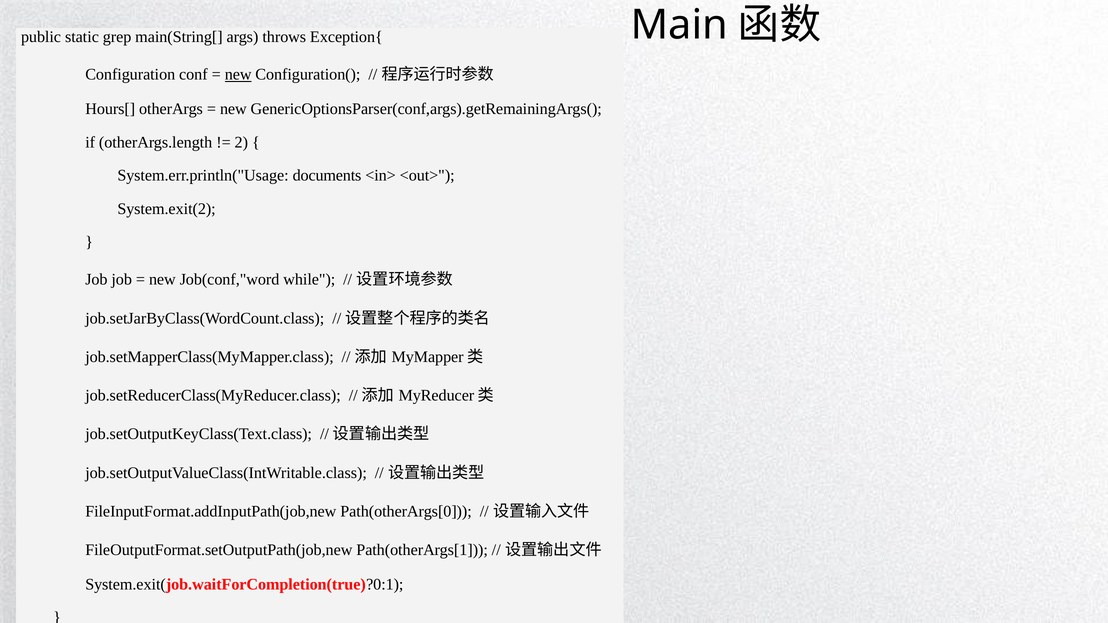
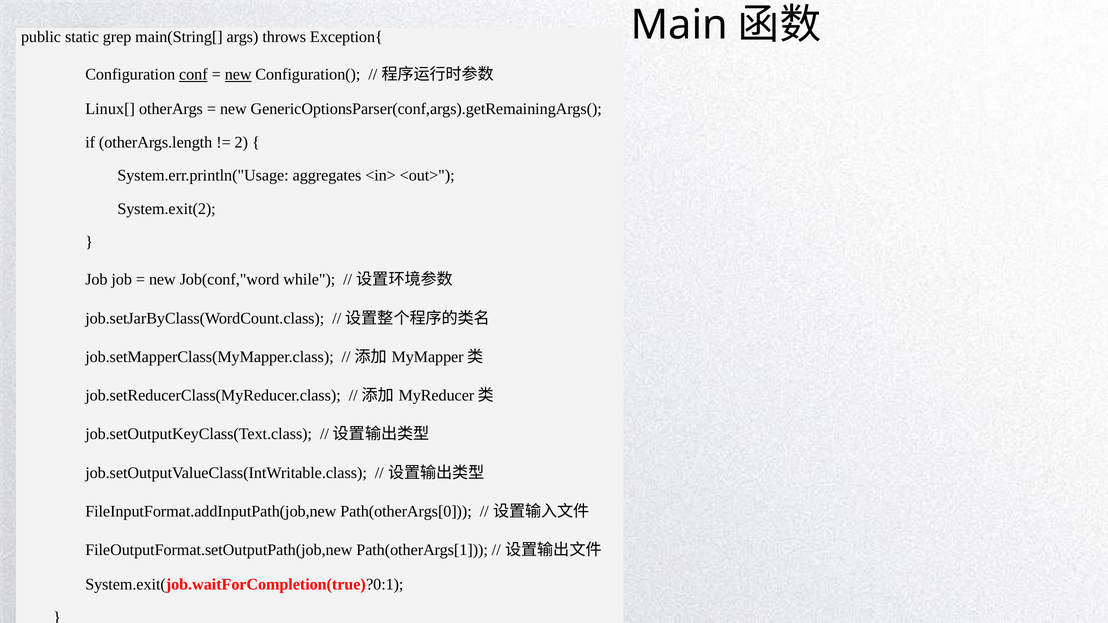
conf underline: none -> present (193, 75)
Hours[: Hours[ -> Linux[ (110, 109)
documents: documents -> aggregates (327, 176)
